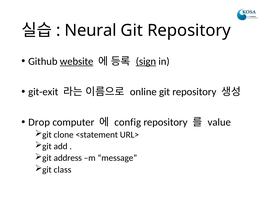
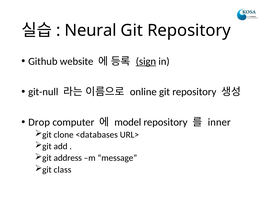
website underline: present -> none (77, 61)
git-exit: git-exit -> git-null (43, 92)
config: config -> model (128, 122)
value: value -> inner (219, 122)
<statement: <statement -> <databases (97, 135)
